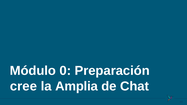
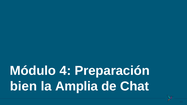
0: 0 -> 4 (65, 71)
cree: cree -> bien (23, 86)
